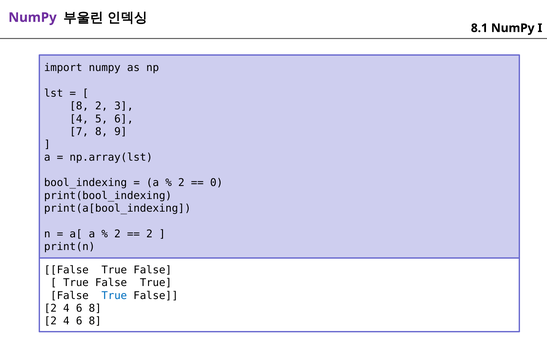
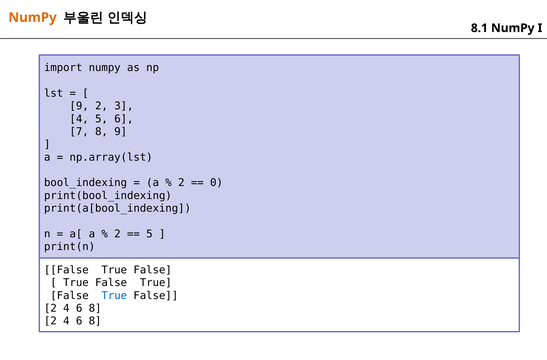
NumPy colour: purple -> orange (33, 17)
8: 8 -> 9 (79, 106)
2: 2 -> 5 (149, 234)
